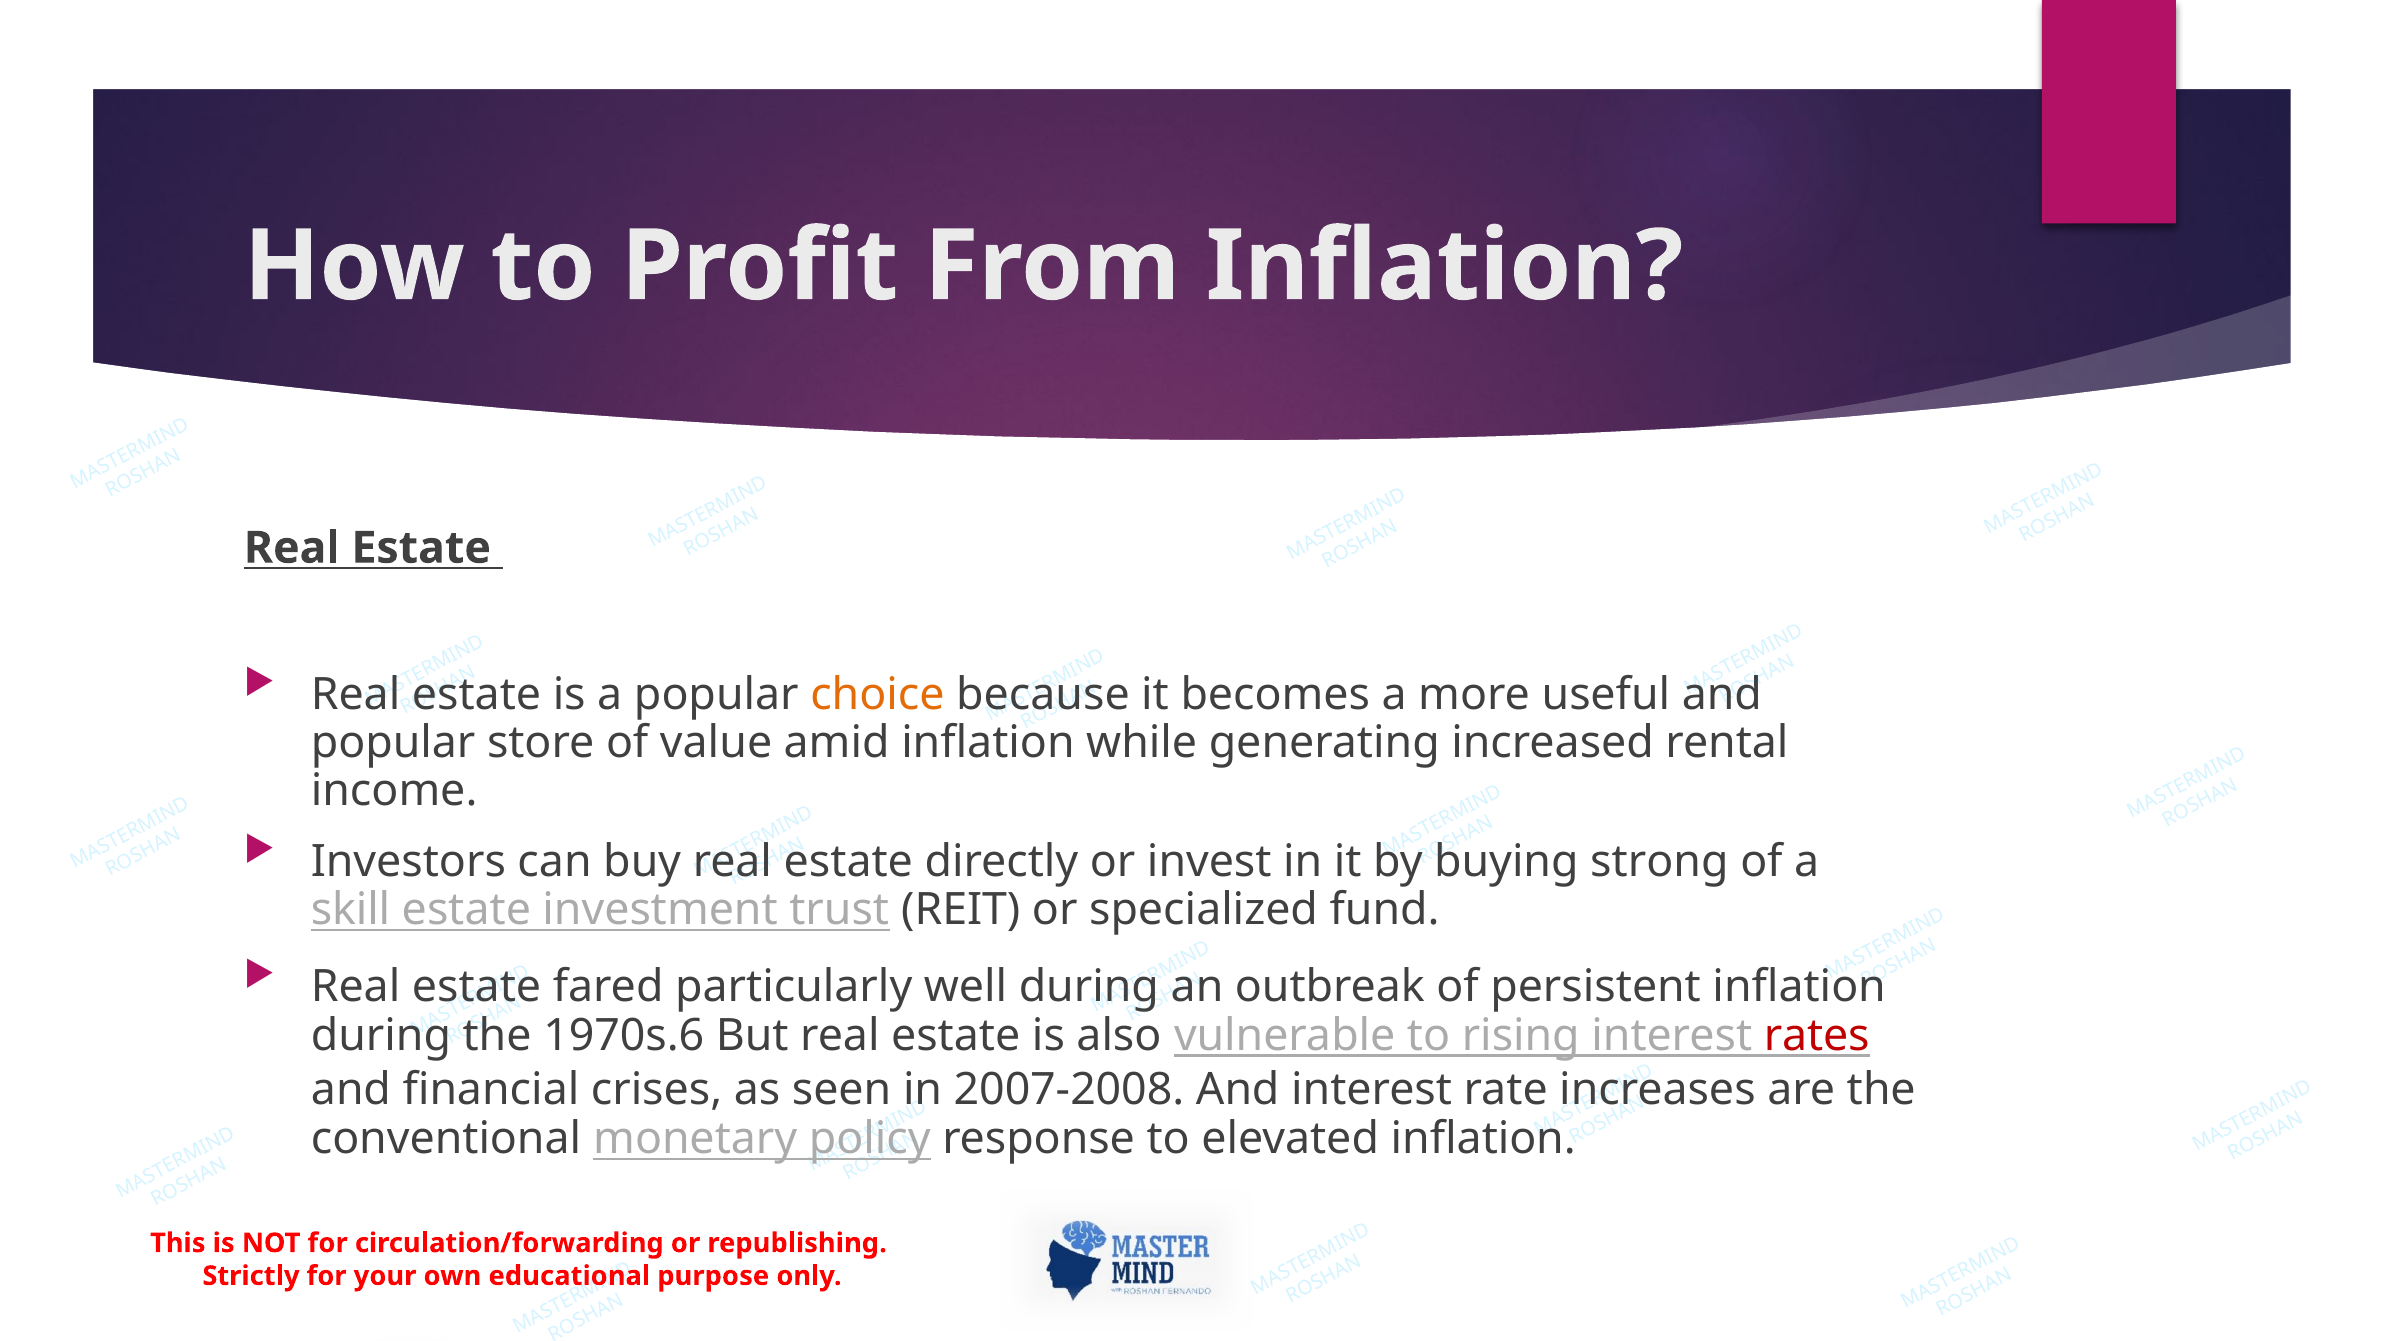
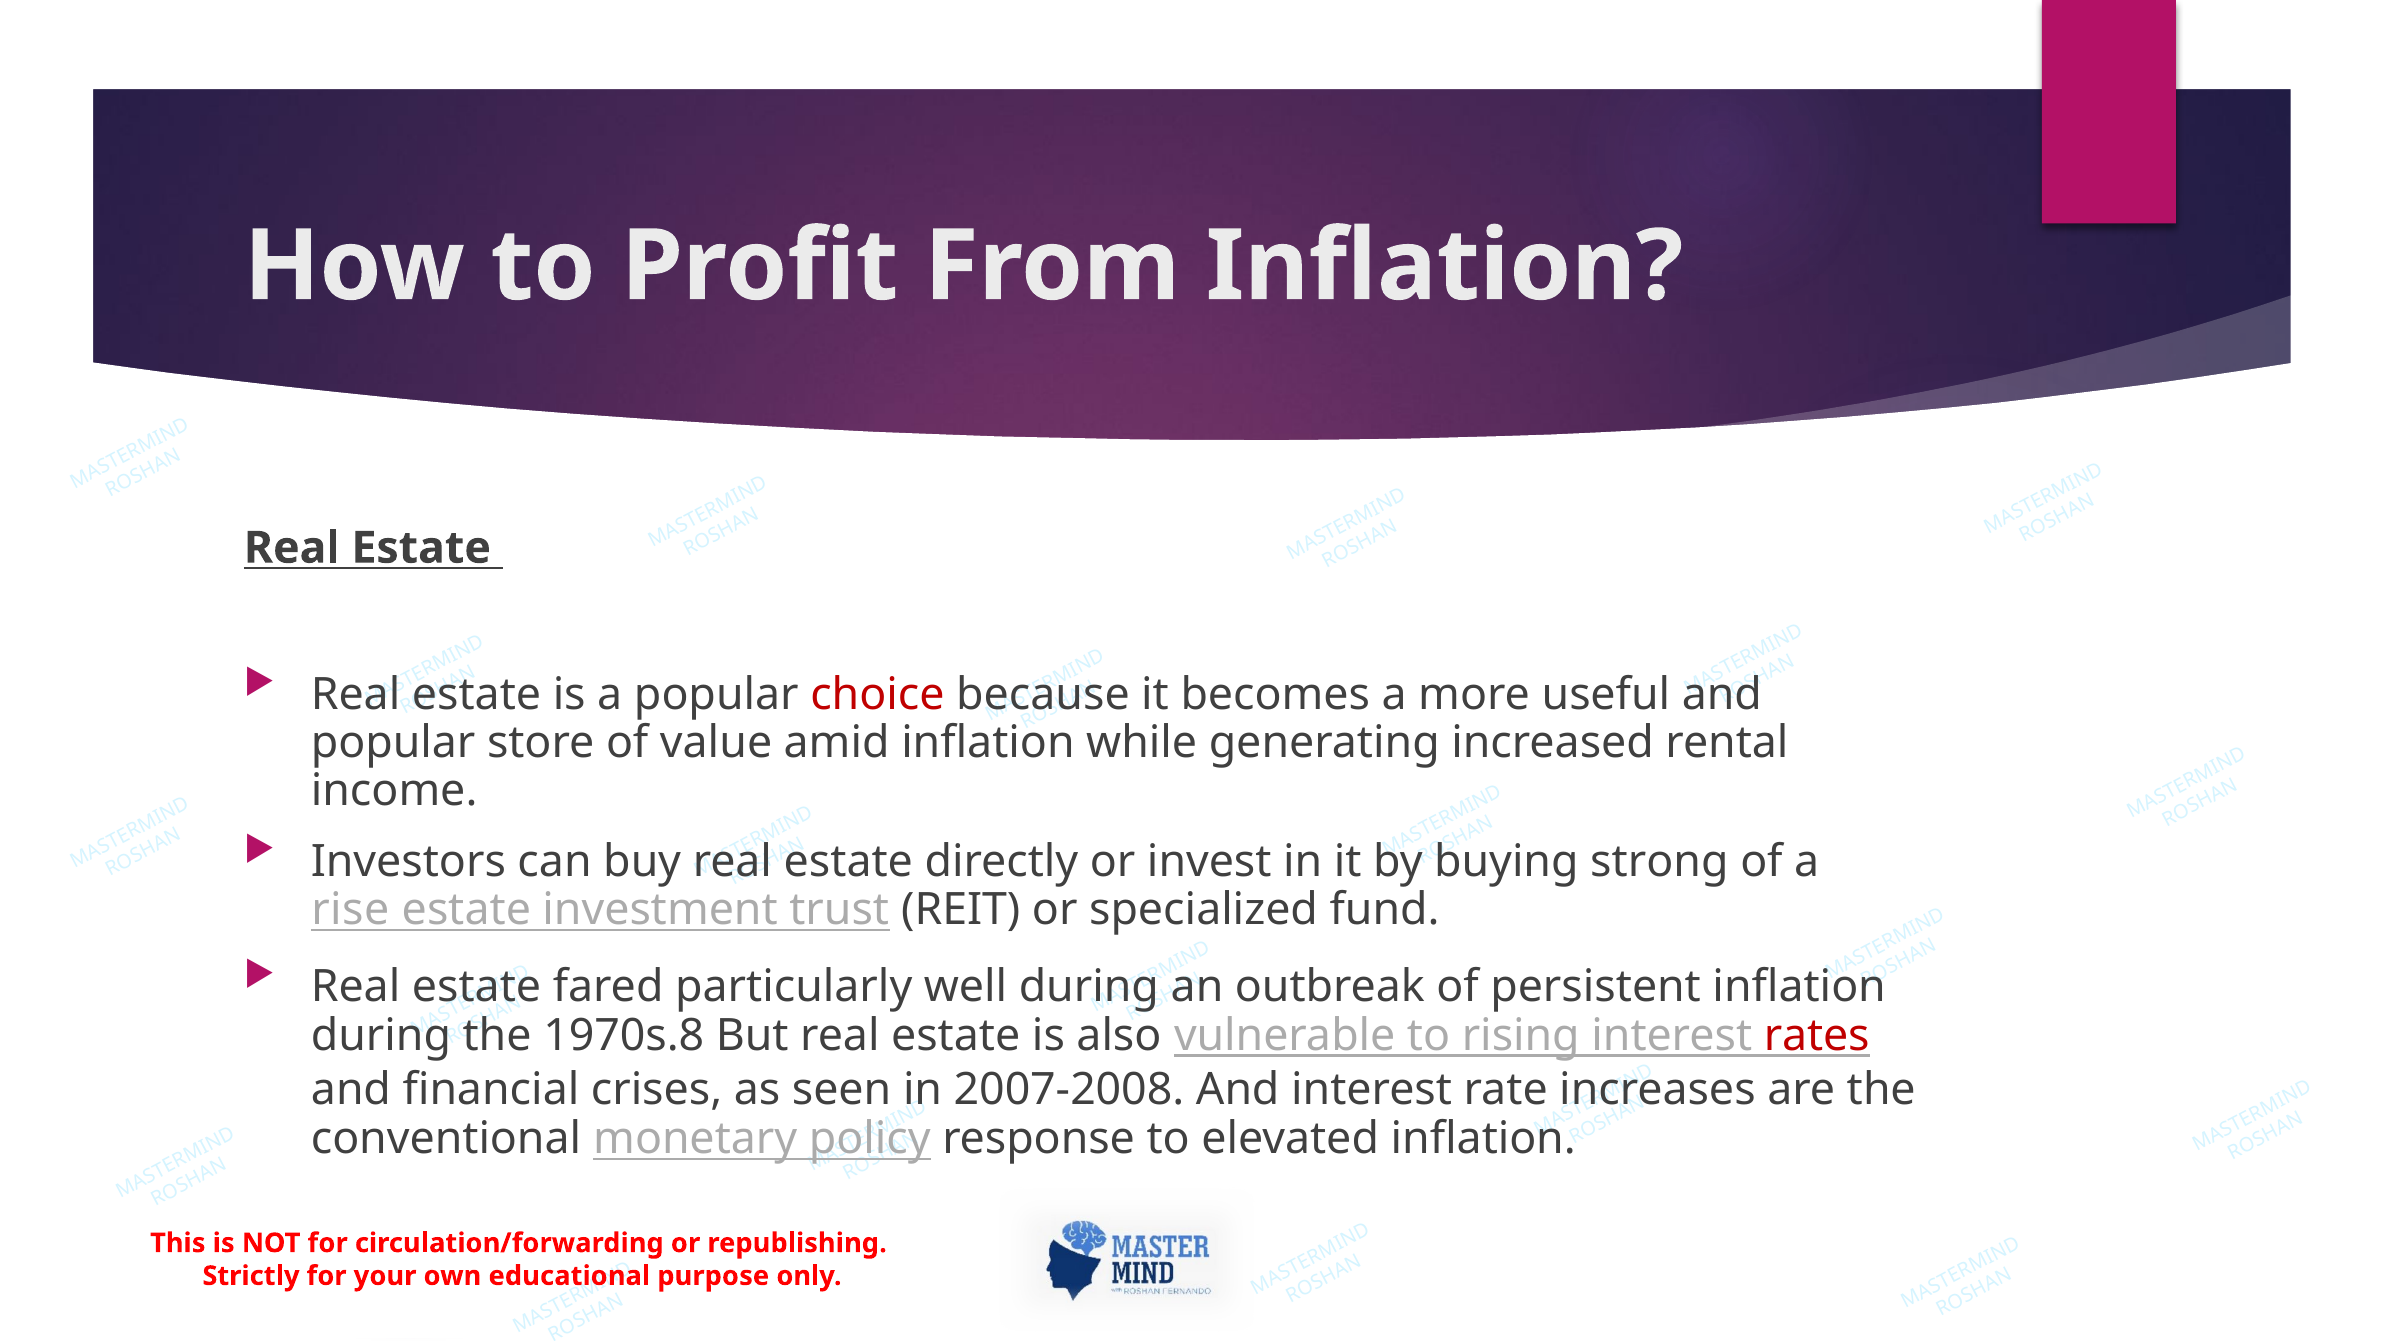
choice colour: orange -> red (877, 695)
skill: skill -> rise (350, 910)
1970s.6: 1970s.6 -> 1970s.8 (624, 1036)
